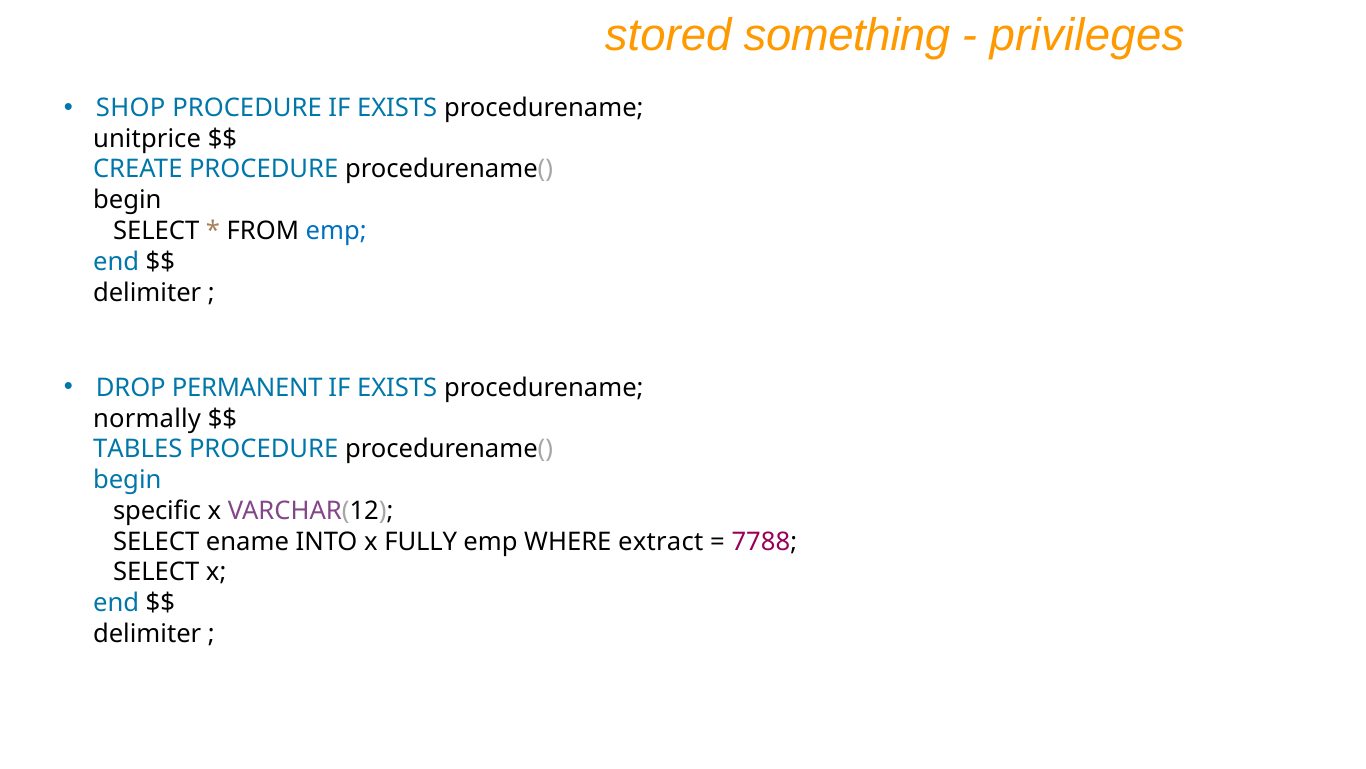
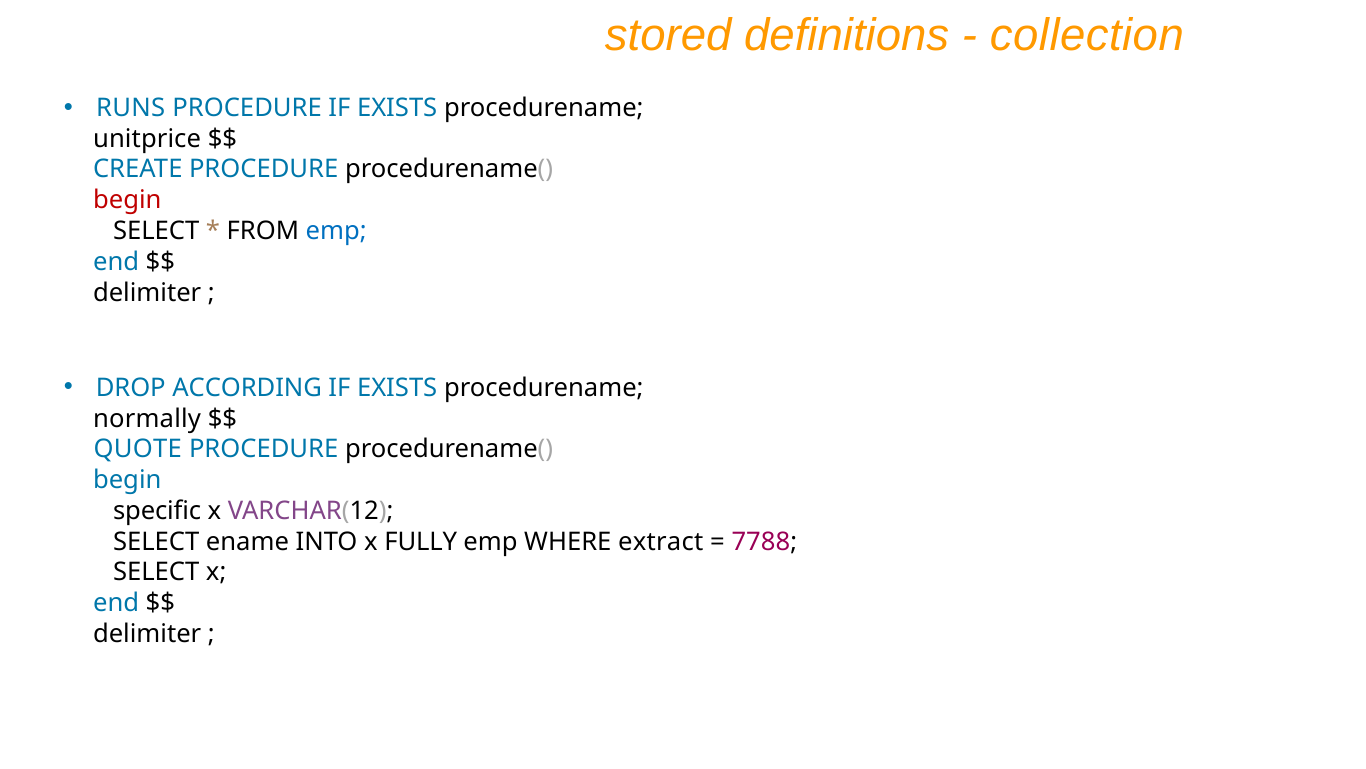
something: something -> definitions (847, 36)
privileges: privileges -> collection (1087, 36)
SHOP: SHOP -> RUNS (131, 108)
begin colour: black -> red (127, 200)
PERMANENT: PERMANENT -> ACCORDING (247, 388)
TABLES: TABLES -> QUOTE (138, 449)
